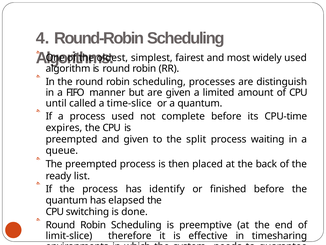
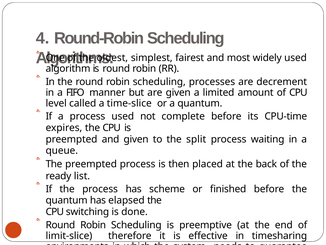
distinguish: distinguish -> decrement (282, 82)
until: until -> level (56, 103)
identify: identify -> scheme (167, 189)
